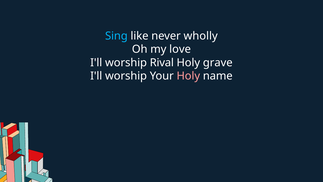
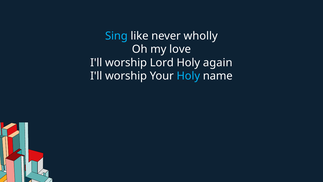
Rival: Rival -> Lord (162, 63)
grave: grave -> again (218, 63)
Holy colour: pink -> light blue (188, 76)
